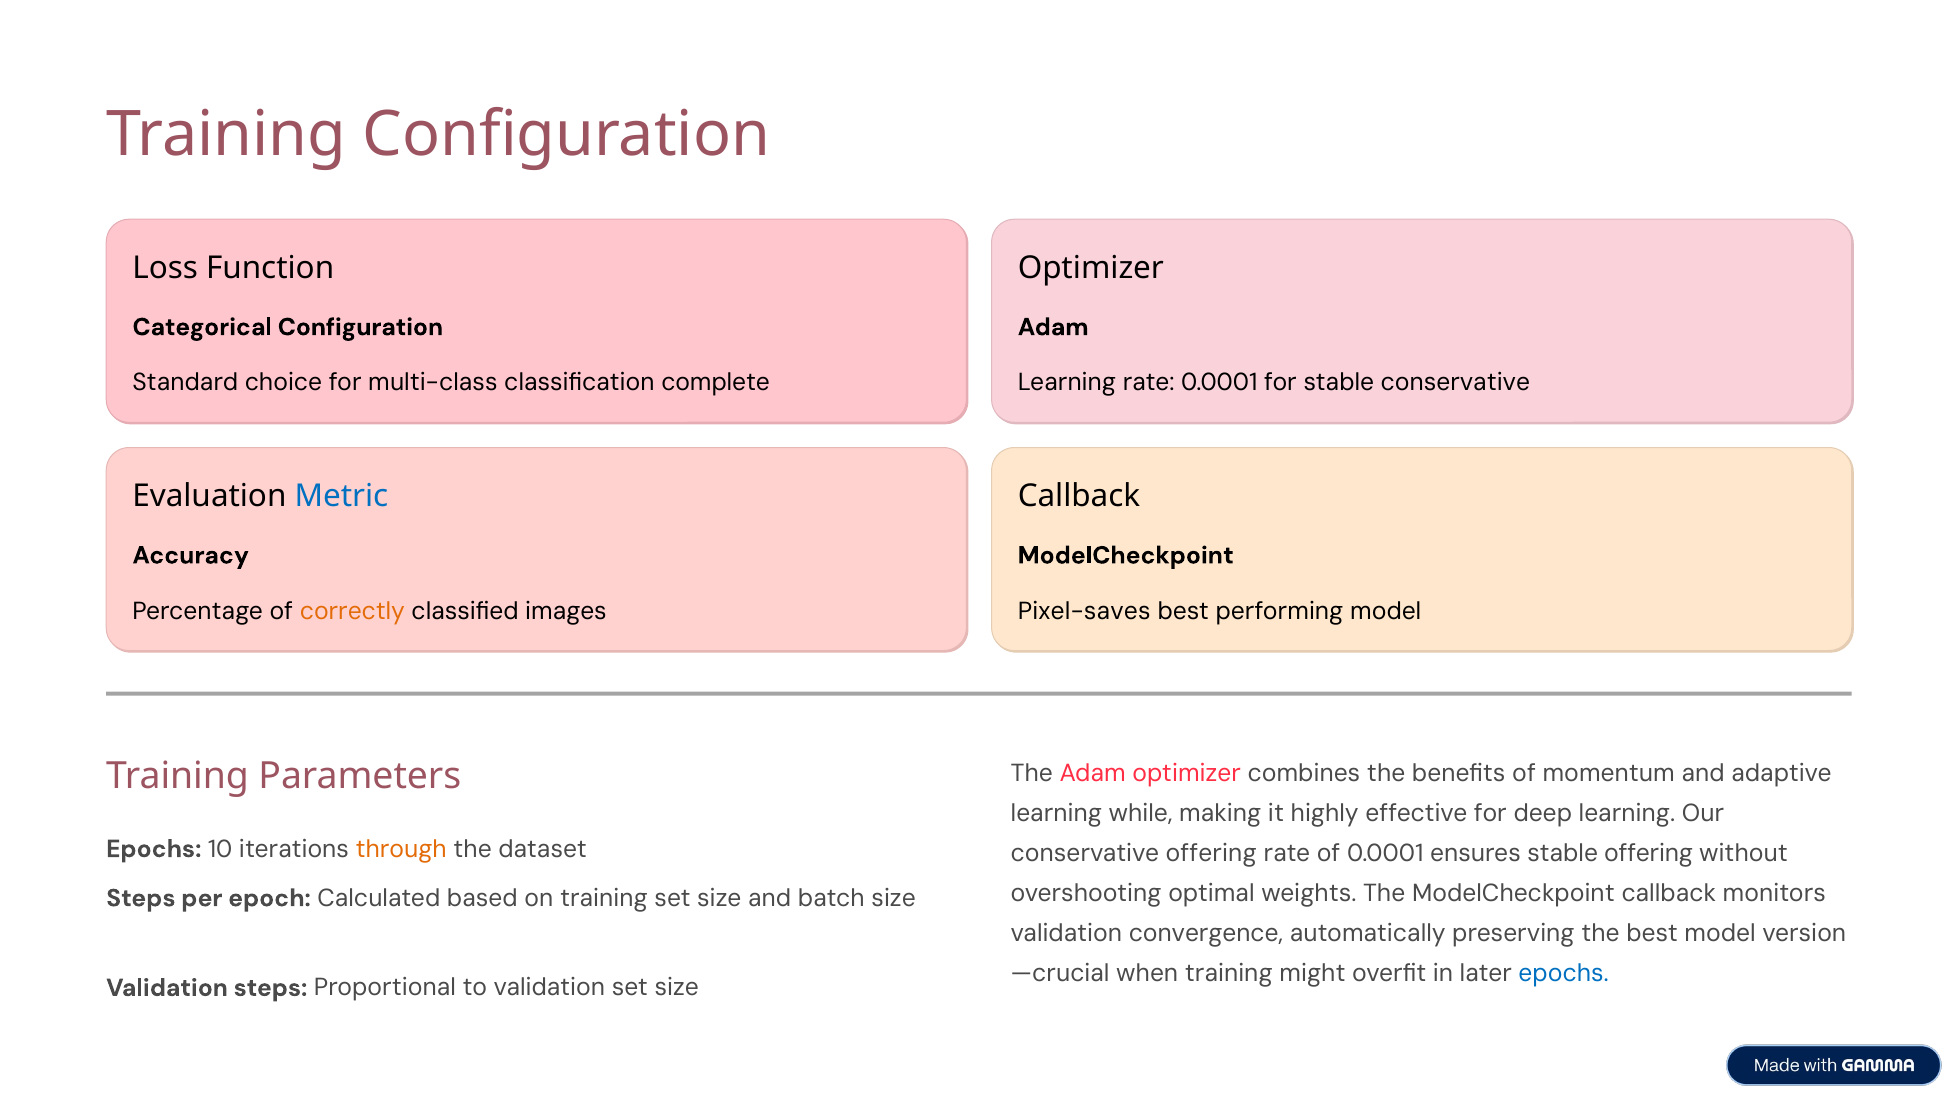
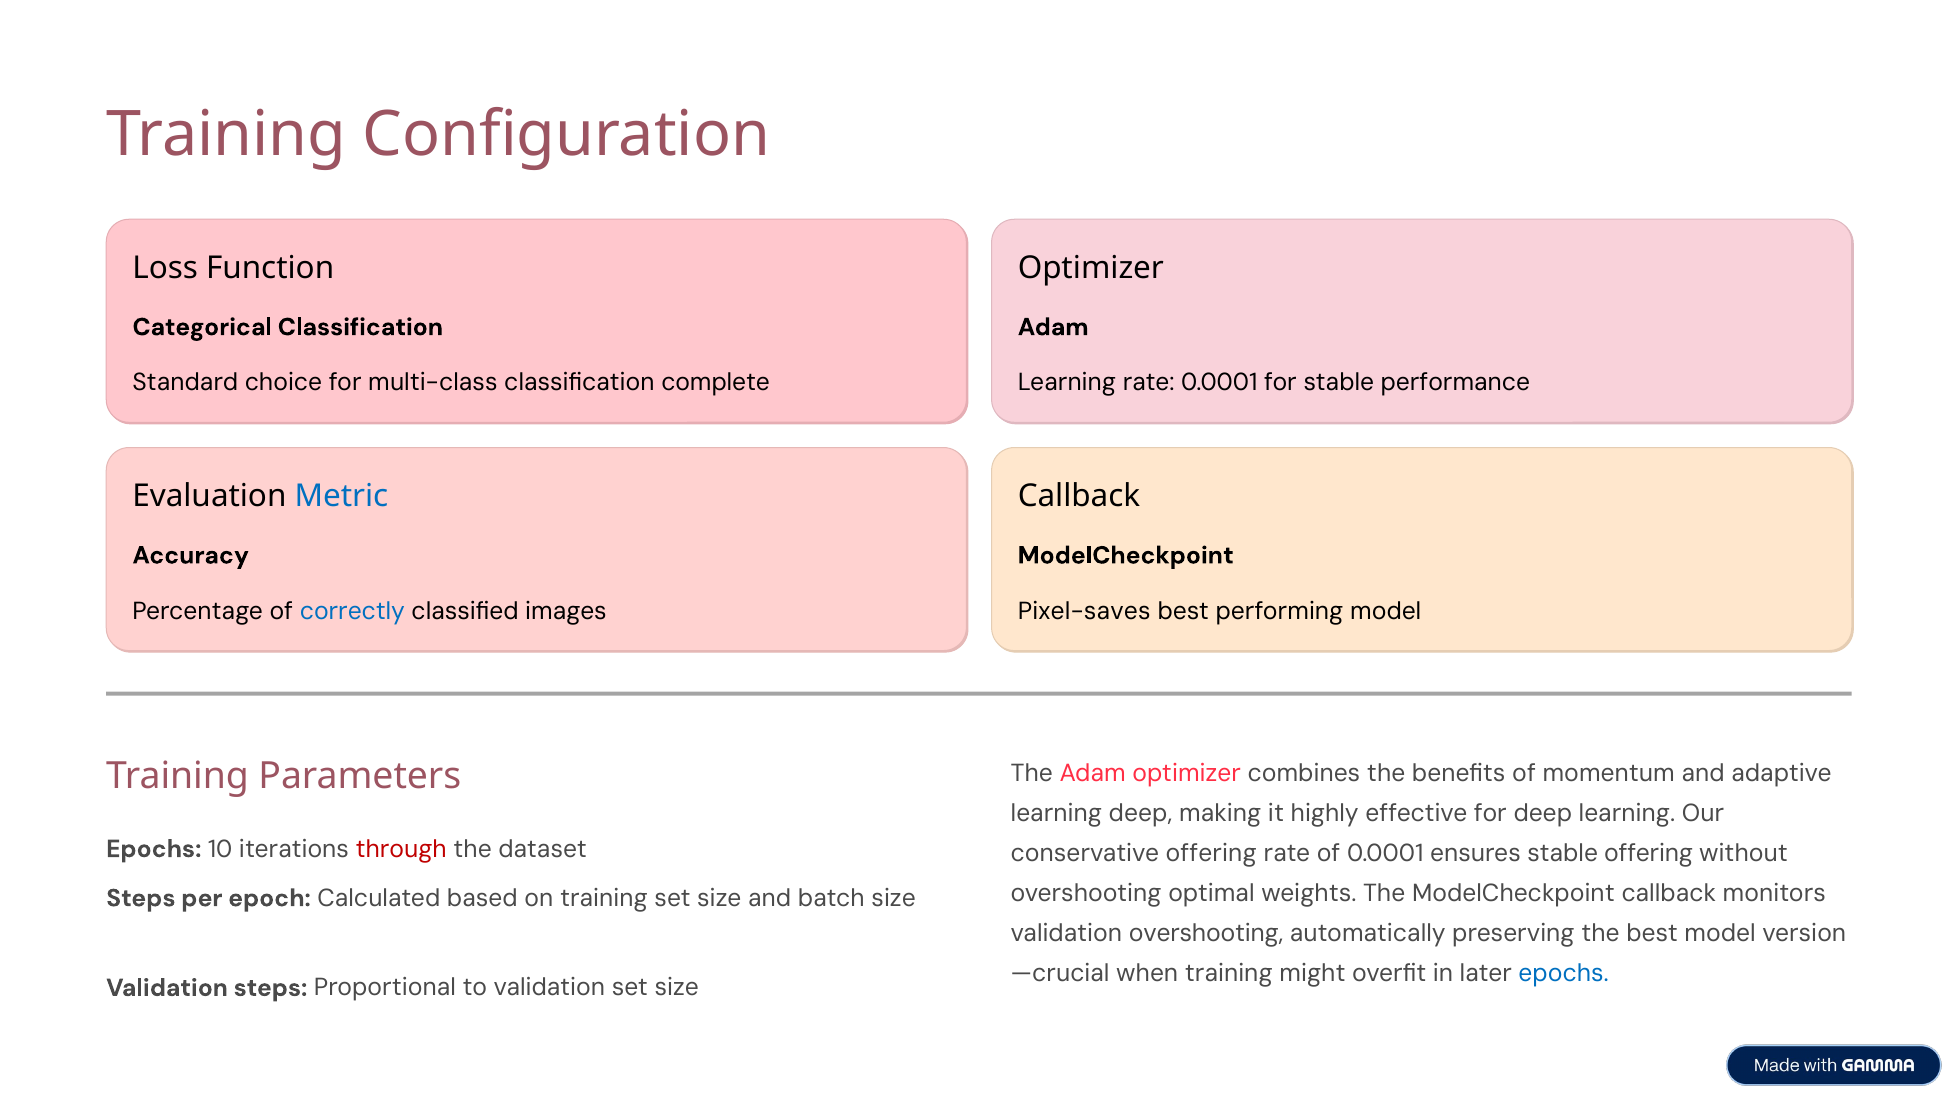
Categorical Configuration: Configuration -> Classification (360, 327)
stable conservative: conservative -> performance (1455, 382)
correctly colour: orange -> blue (352, 611)
learning while: while -> deep (1141, 813)
through colour: orange -> red (401, 848)
validation convergence: convergence -> overshooting (1206, 933)
